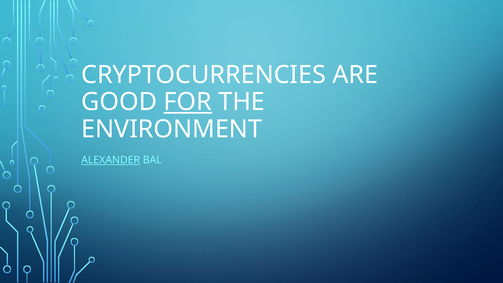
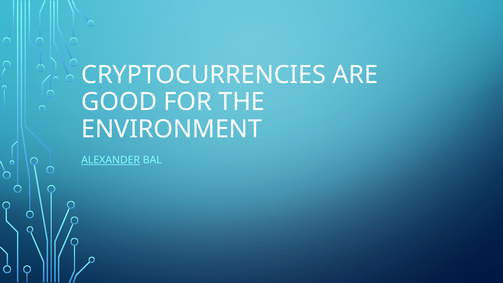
FOR underline: present -> none (188, 102)
